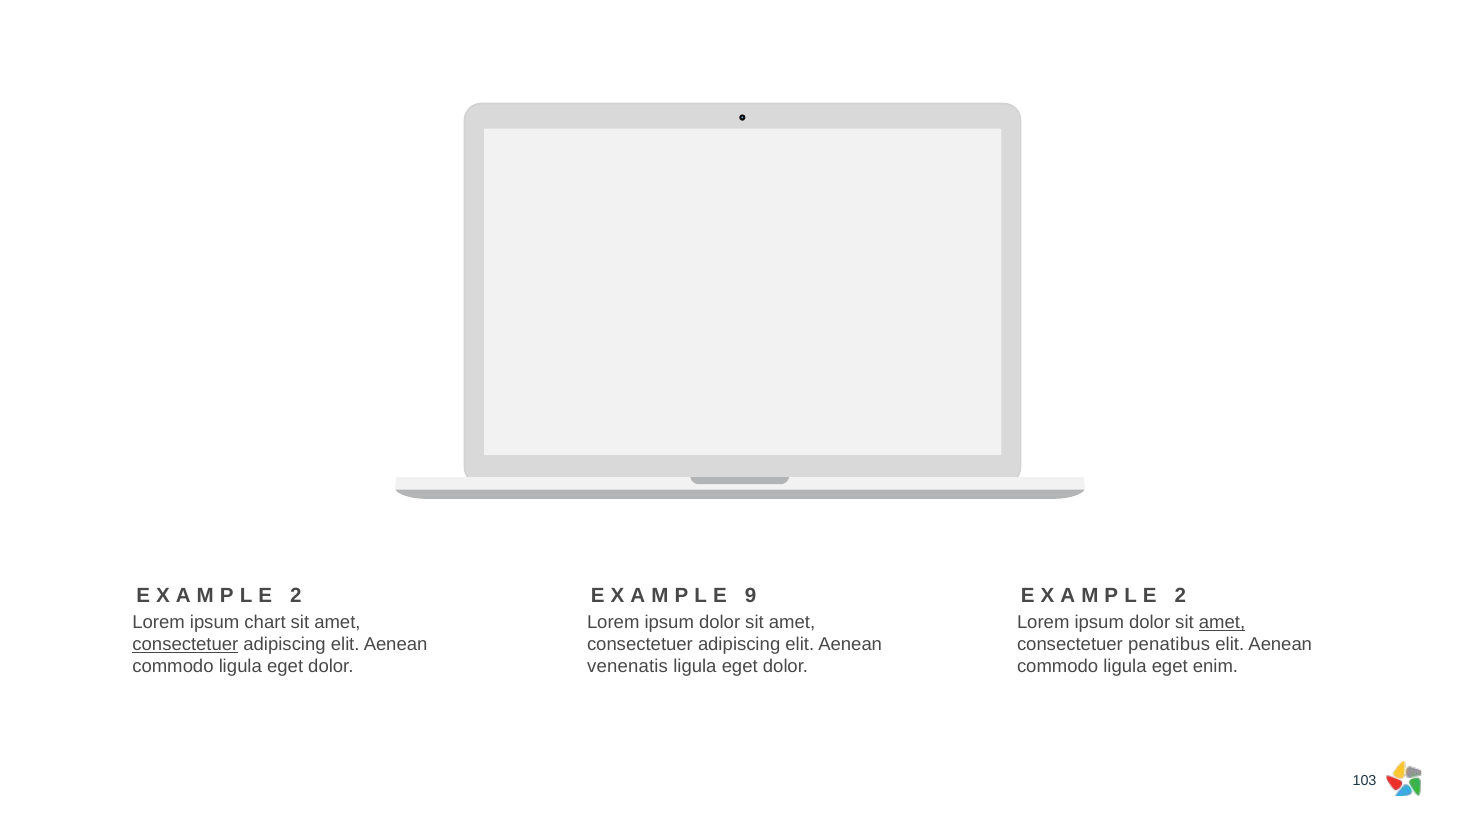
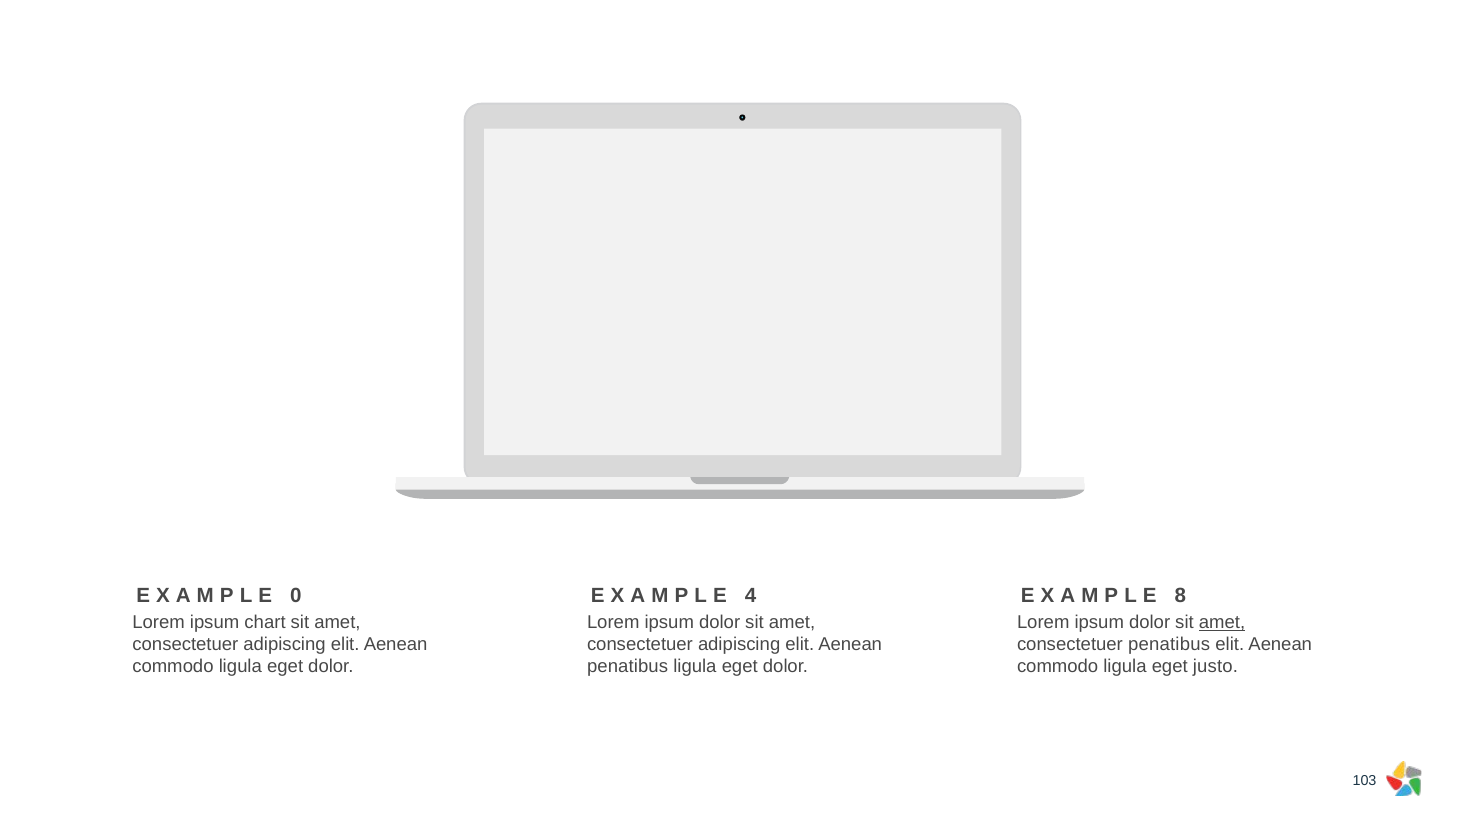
2: 2 -> 0 (296, 596)
9: 9 -> 4 (750, 596)
2: 2 -> 8 (1180, 596)
consectetuer underline: present -> none (185, 645)
venenatis: venenatis -> penatibus (628, 667)
enim: enim -> justo (1215, 667)
